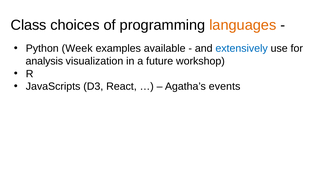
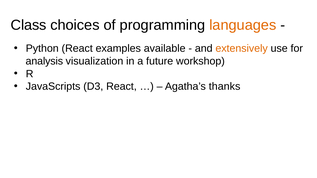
Python Week: Week -> React (77, 49)
extensively colour: blue -> orange (242, 49)
events: events -> thanks (225, 87)
